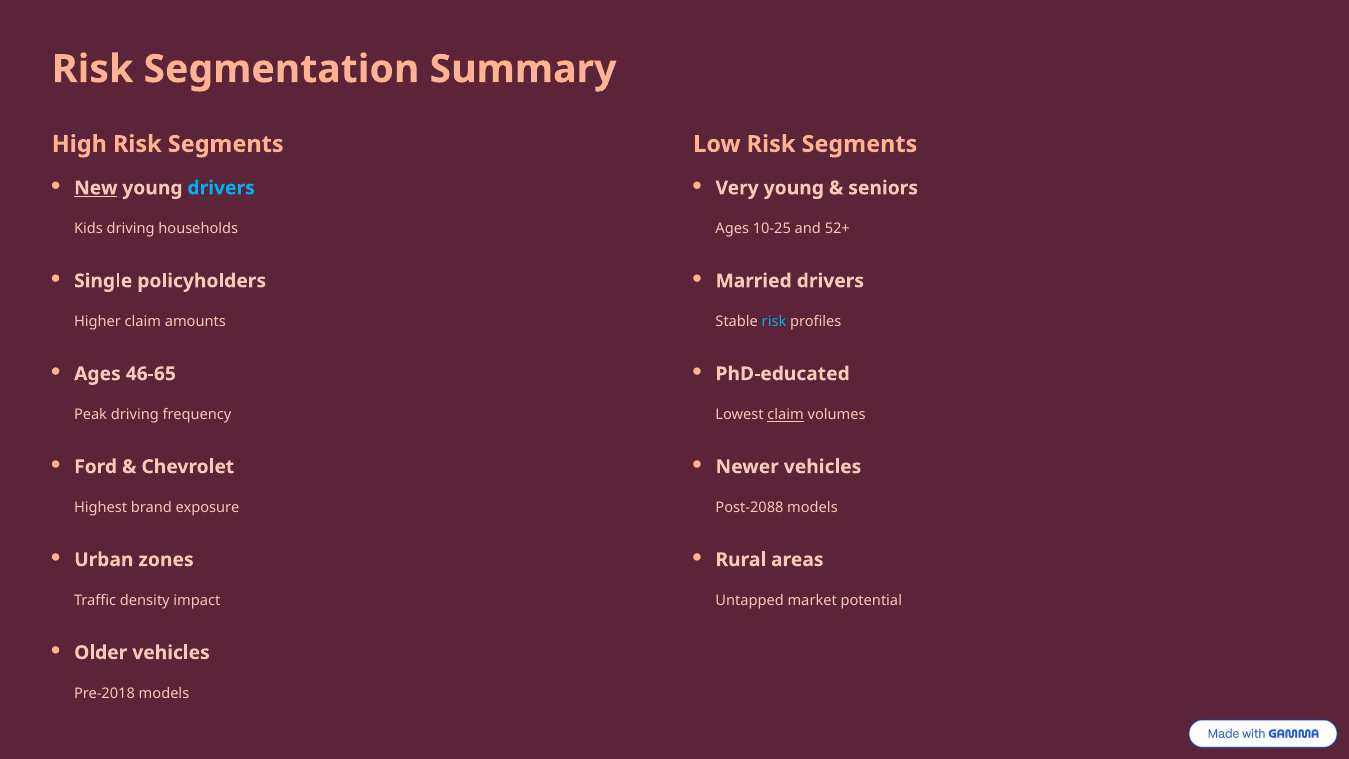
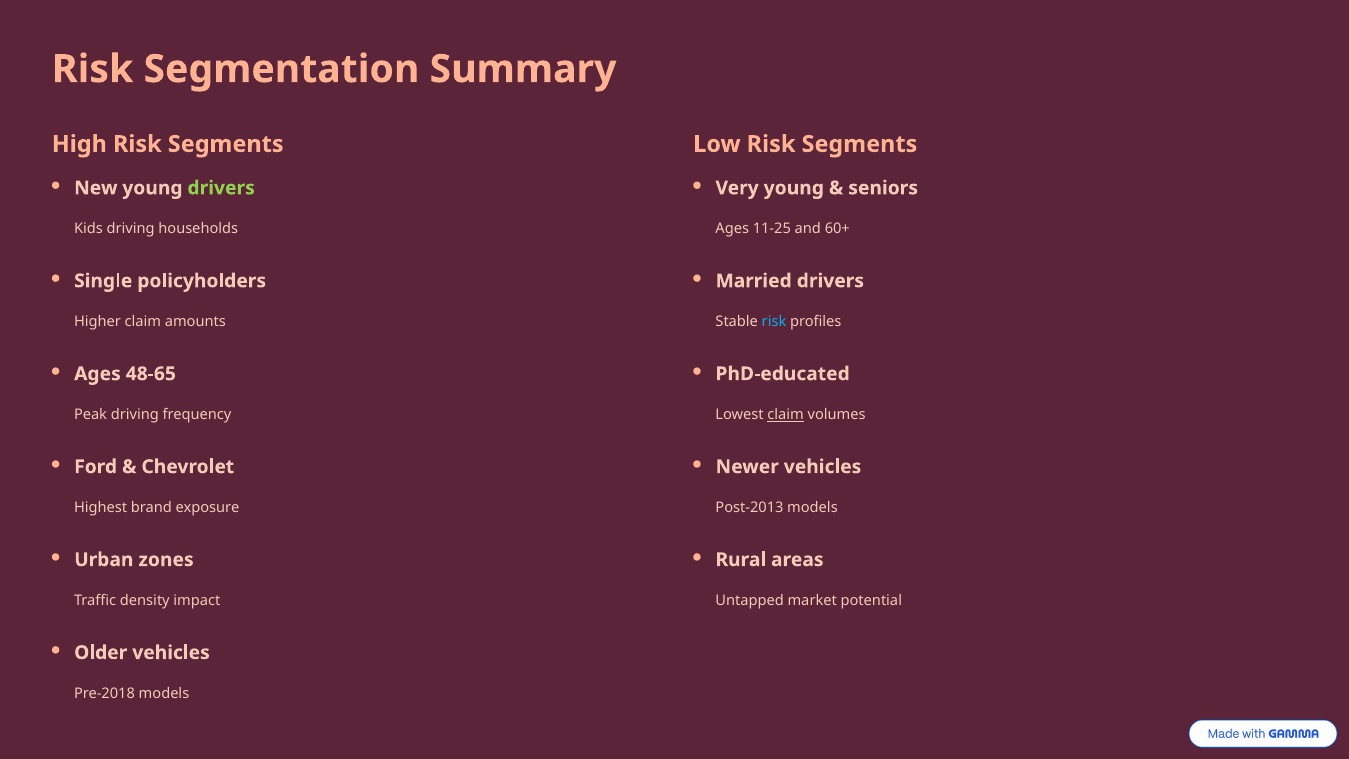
New underline: present -> none (96, 188)
drivers colour: light blue -> light green (221, 188)
10-25: 10-25 -> 11-25 (772, 229)
52+: 52+ -> 60+ (837, 229)
46-65: 46-65 -> 48-65 (151, 374)
Post-2088: Post-2088 -> Post-2013 (750, 508)
